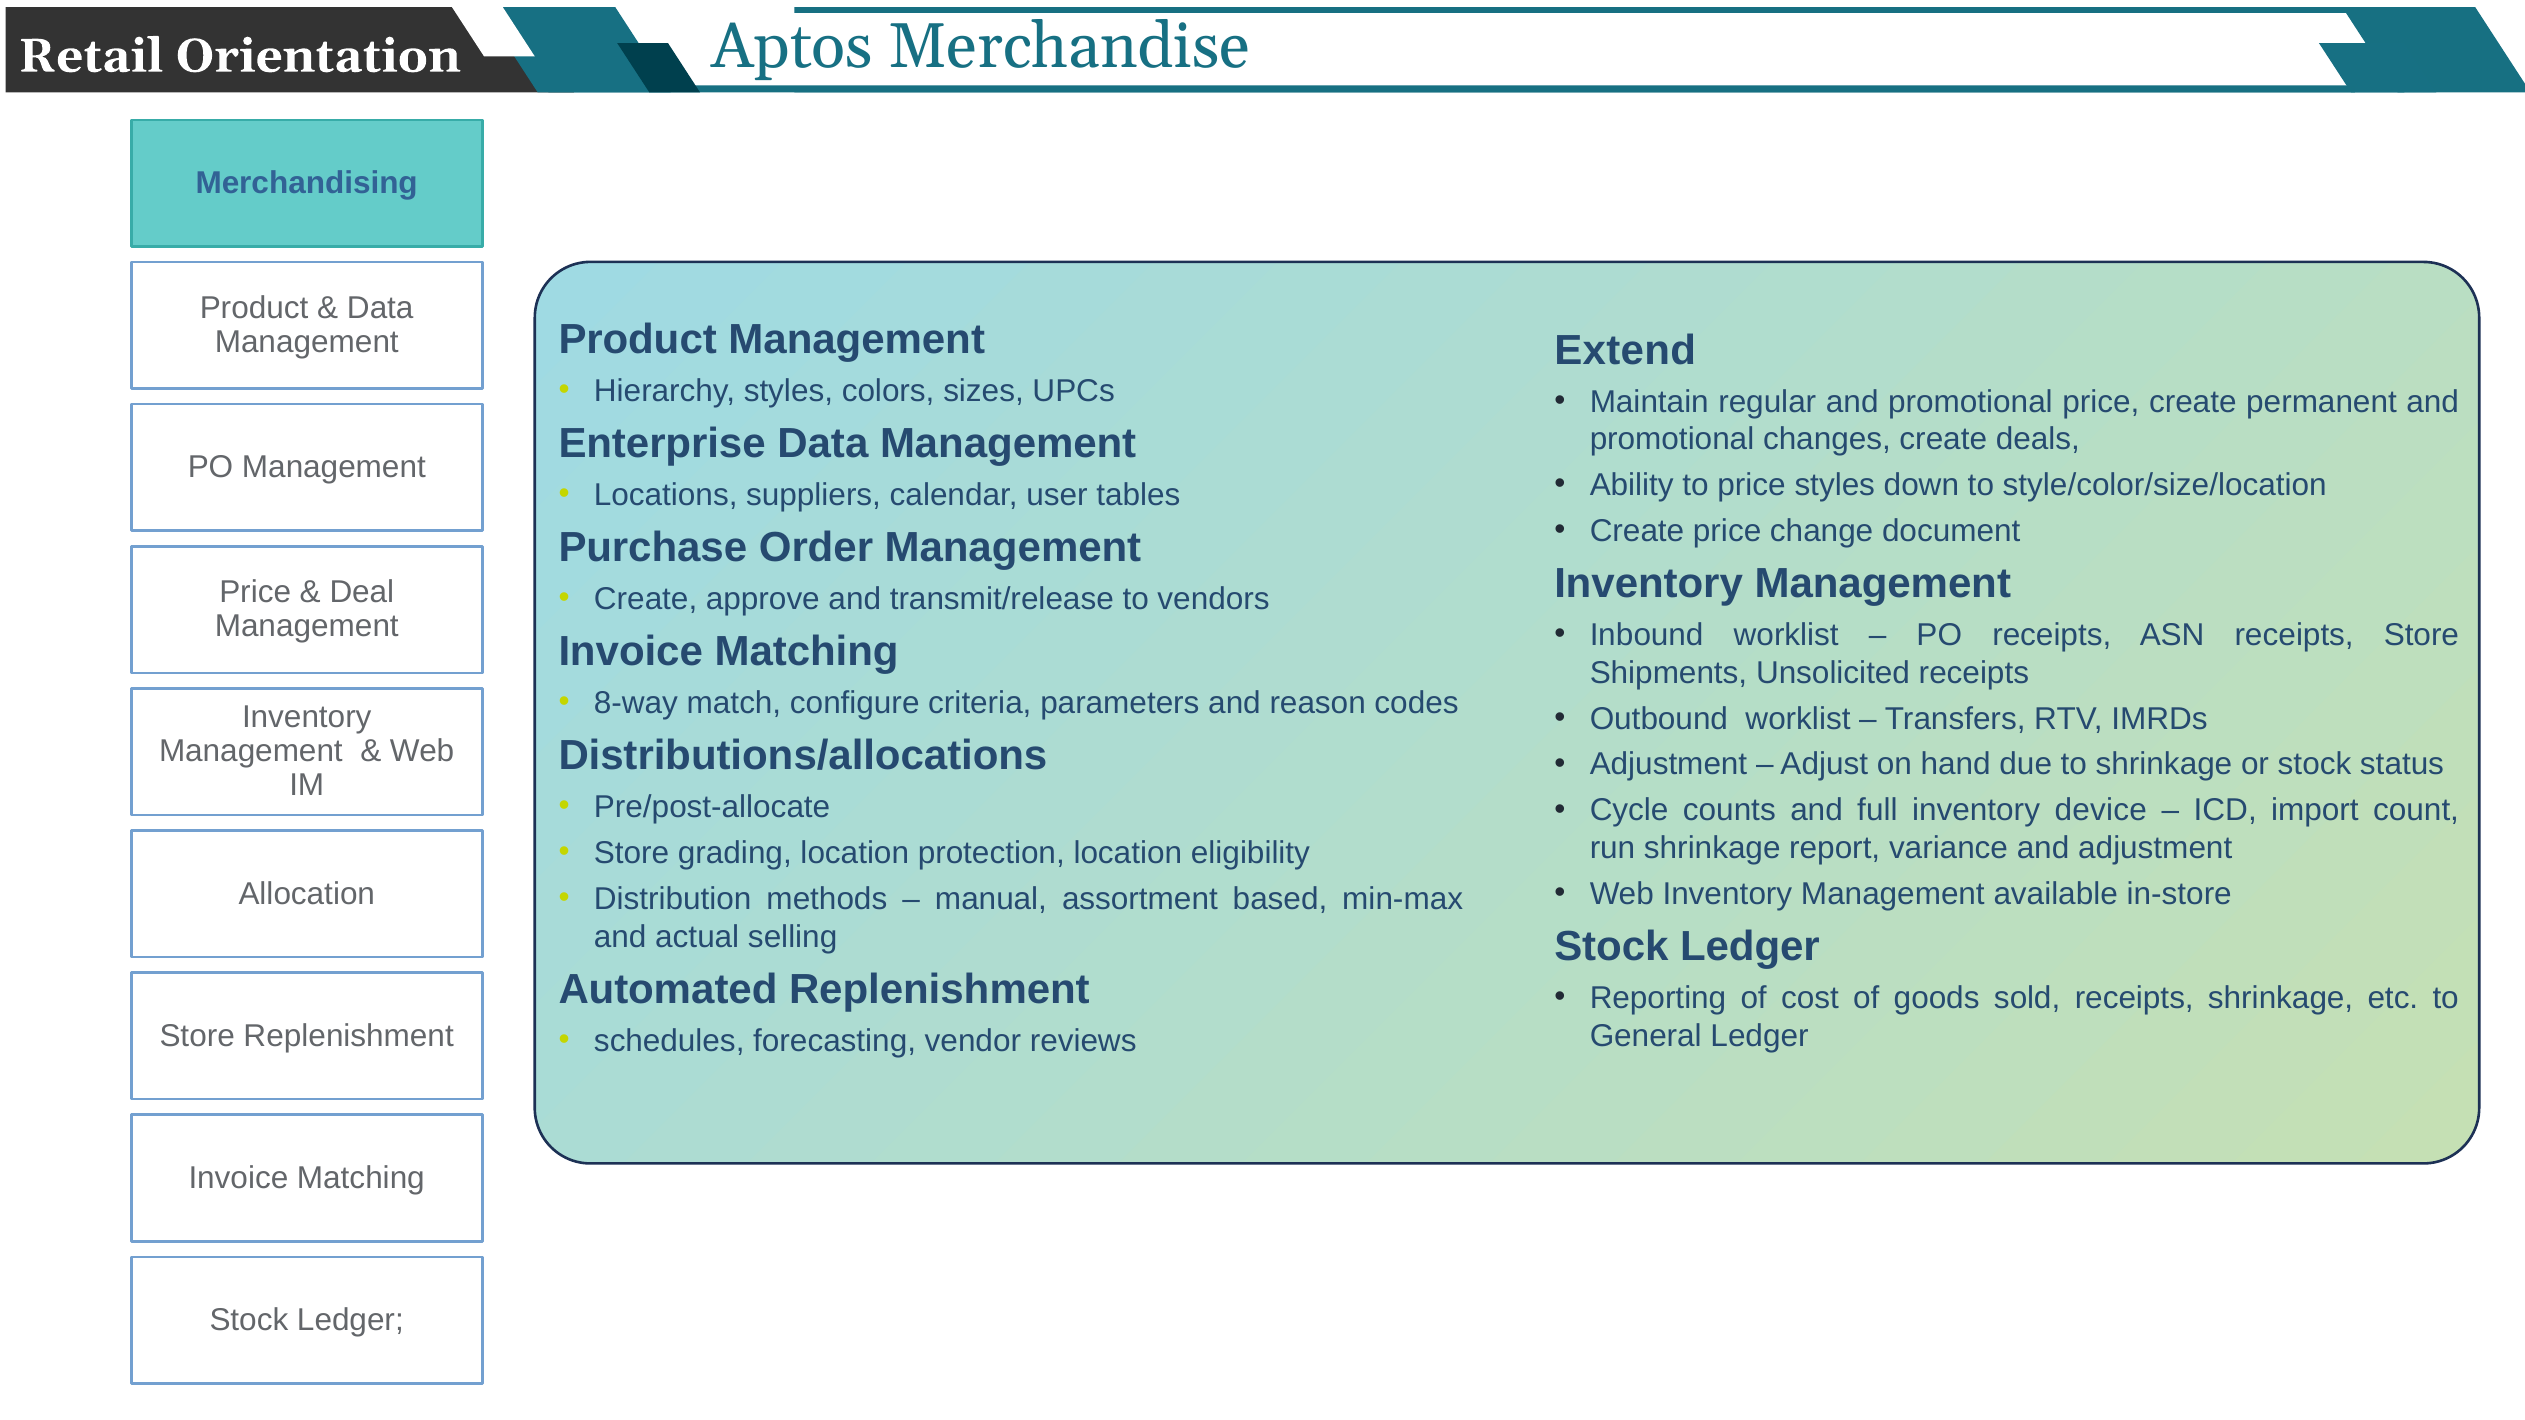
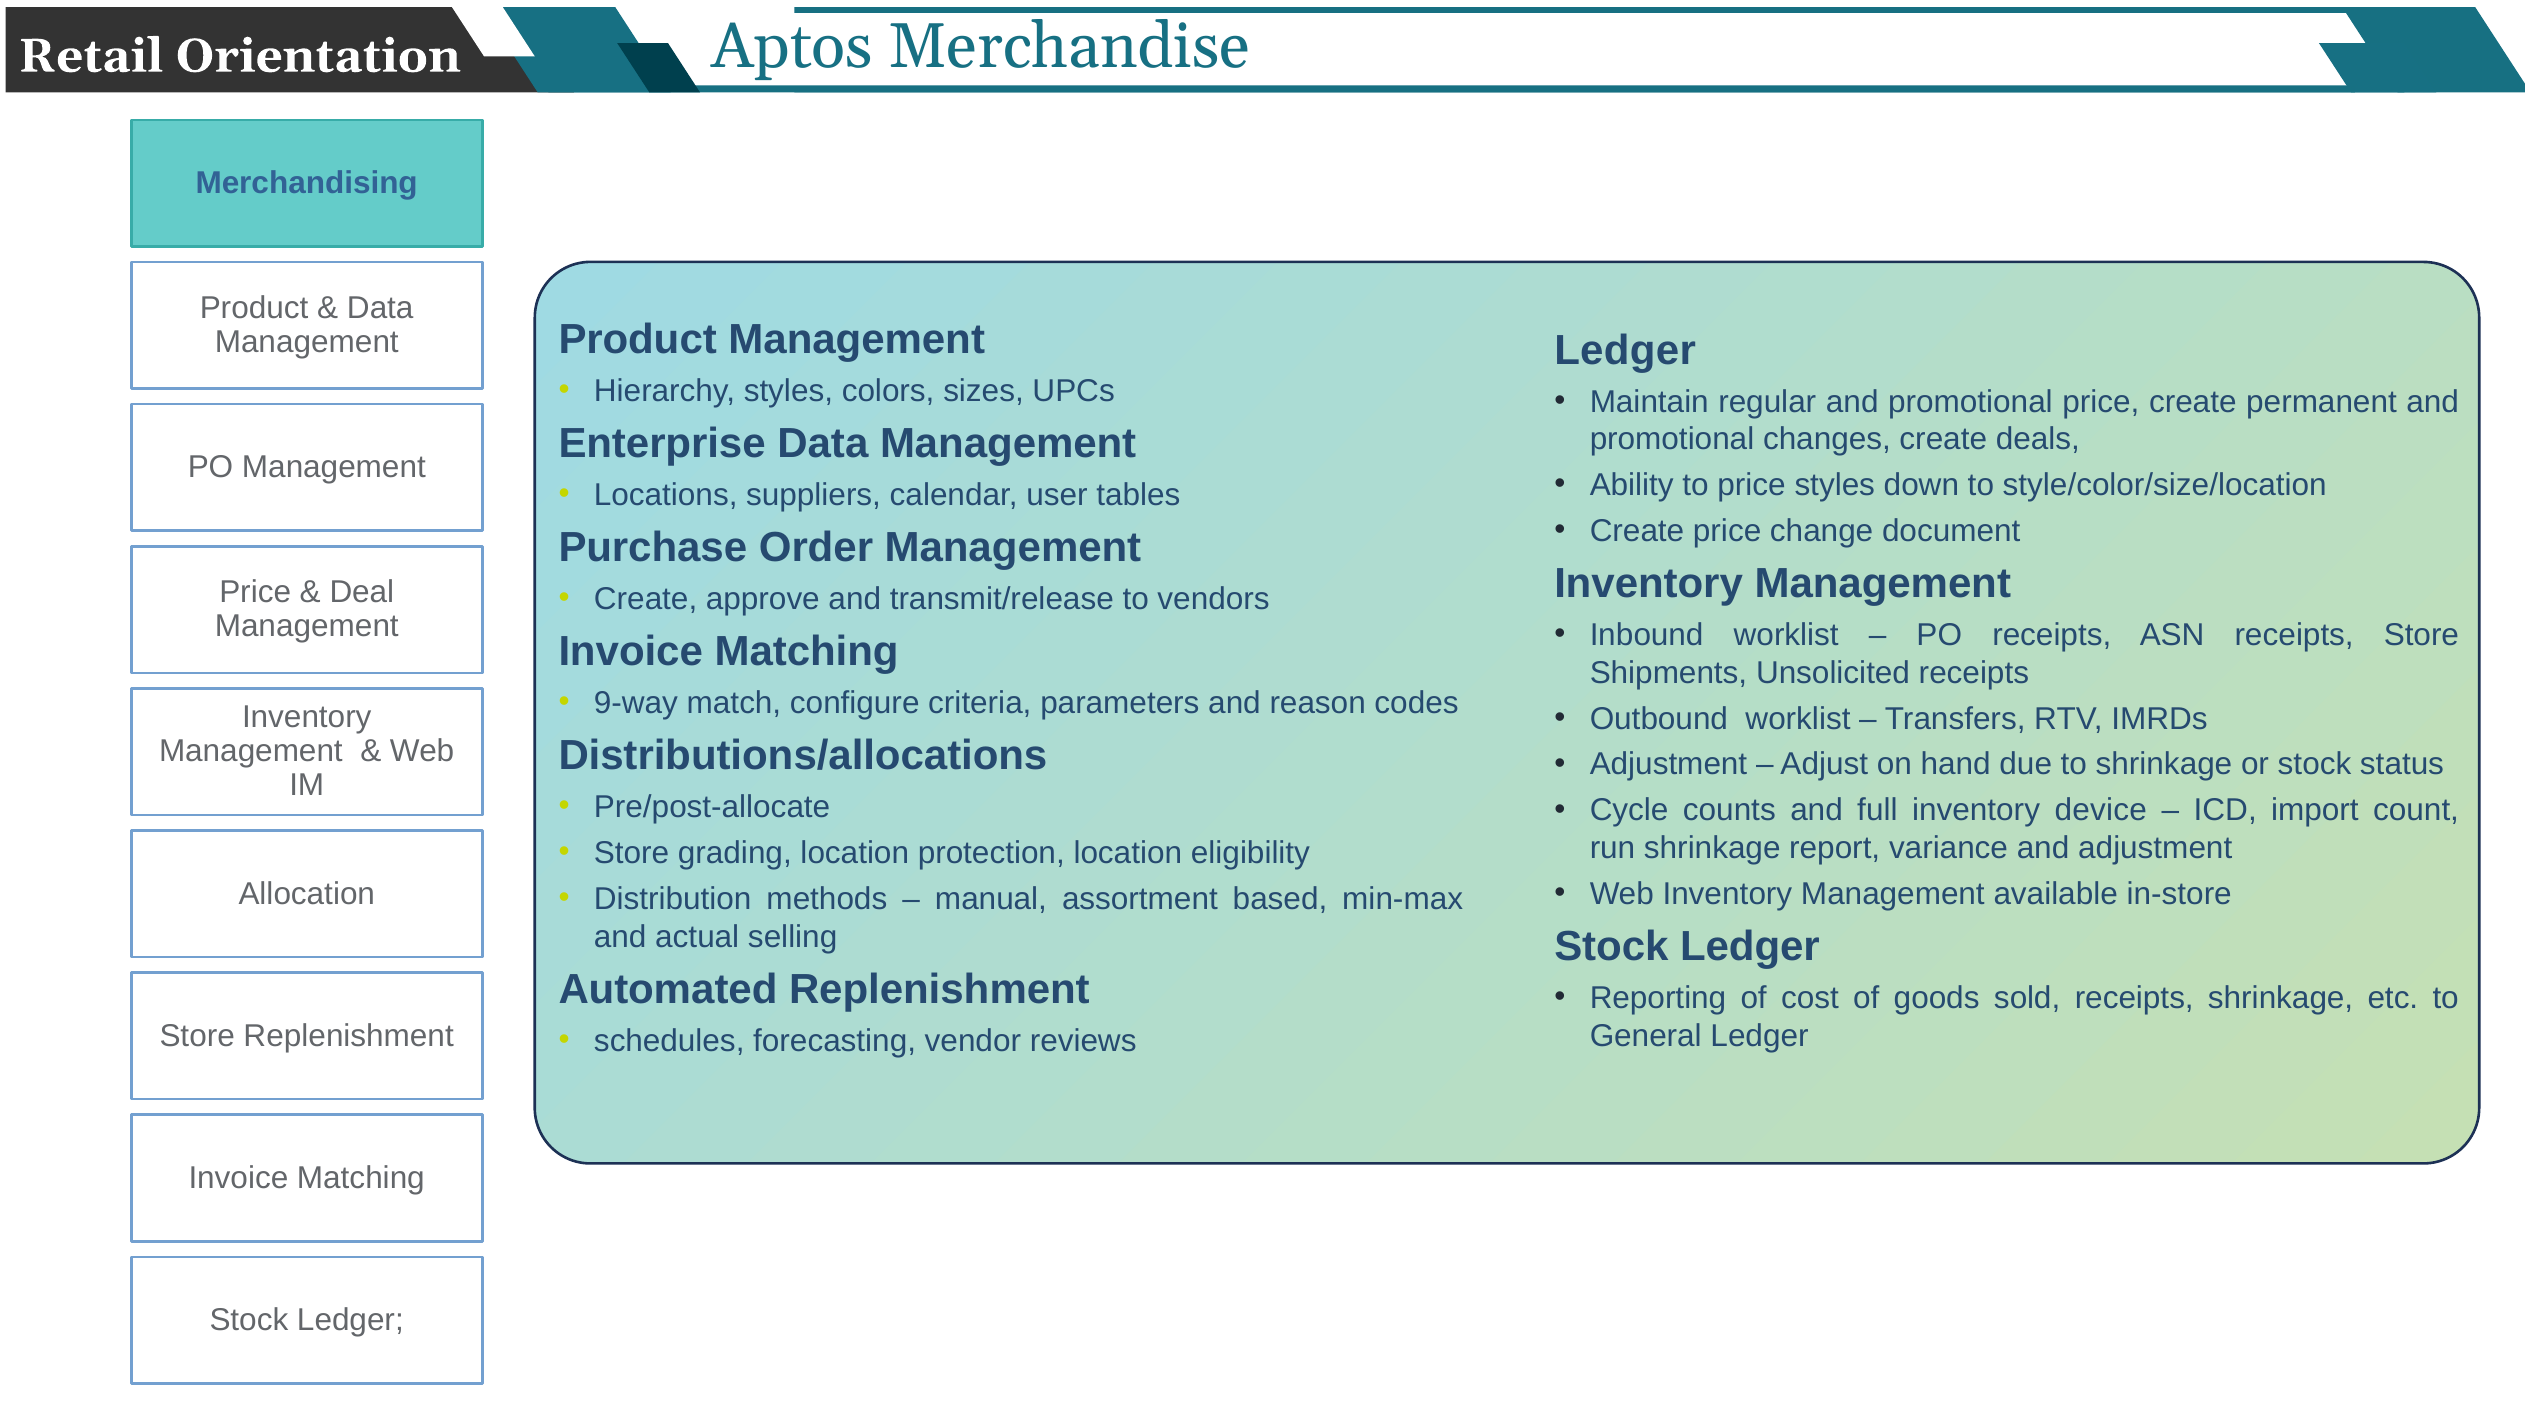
Extend: Extend -> Ledger (1625, 350)
8-way: 8-way -> 9-way (636, 703)
